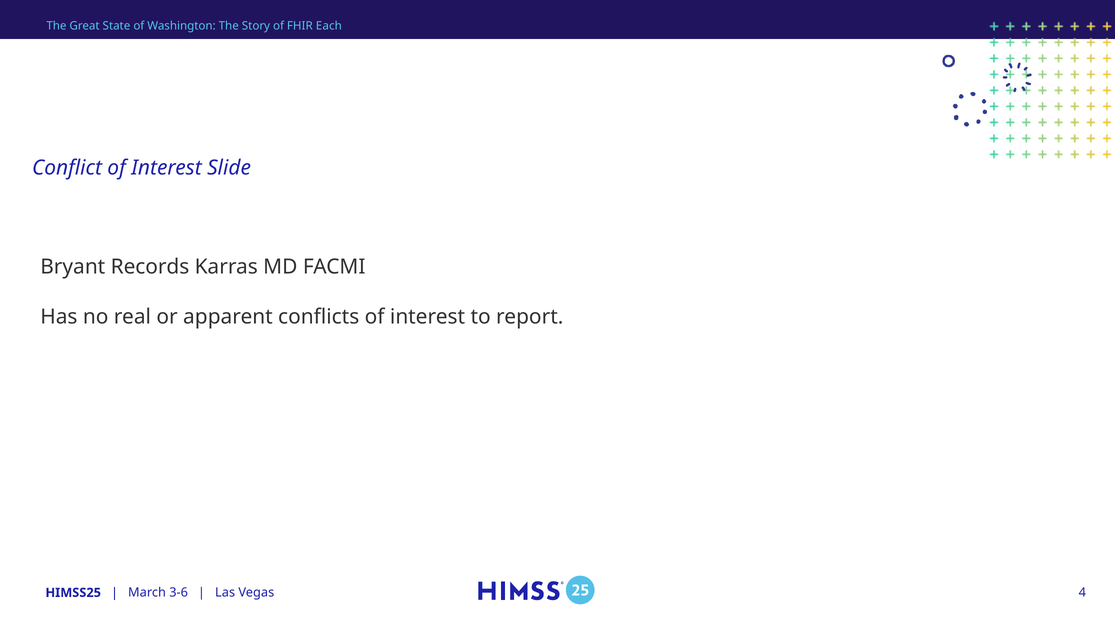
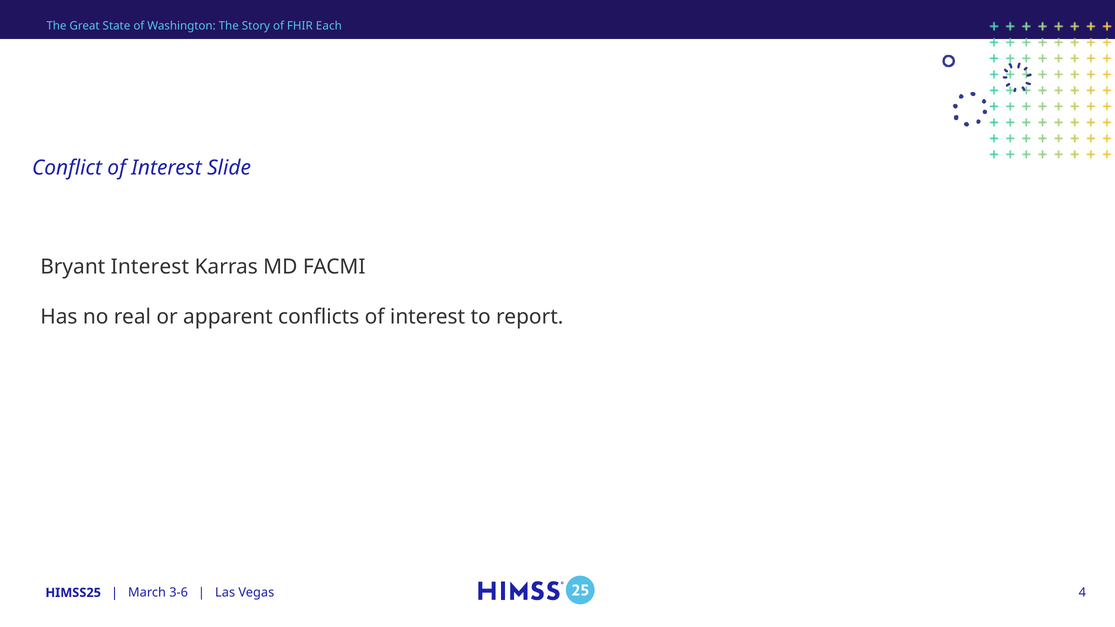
Bryant Records: Records -> Interest (150, 267)
